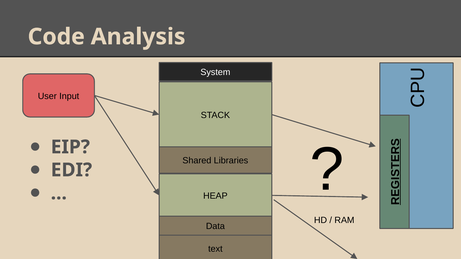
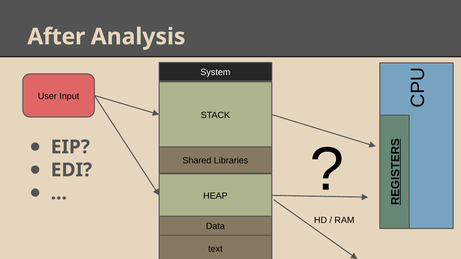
Code: Code -> After (56, 37)
